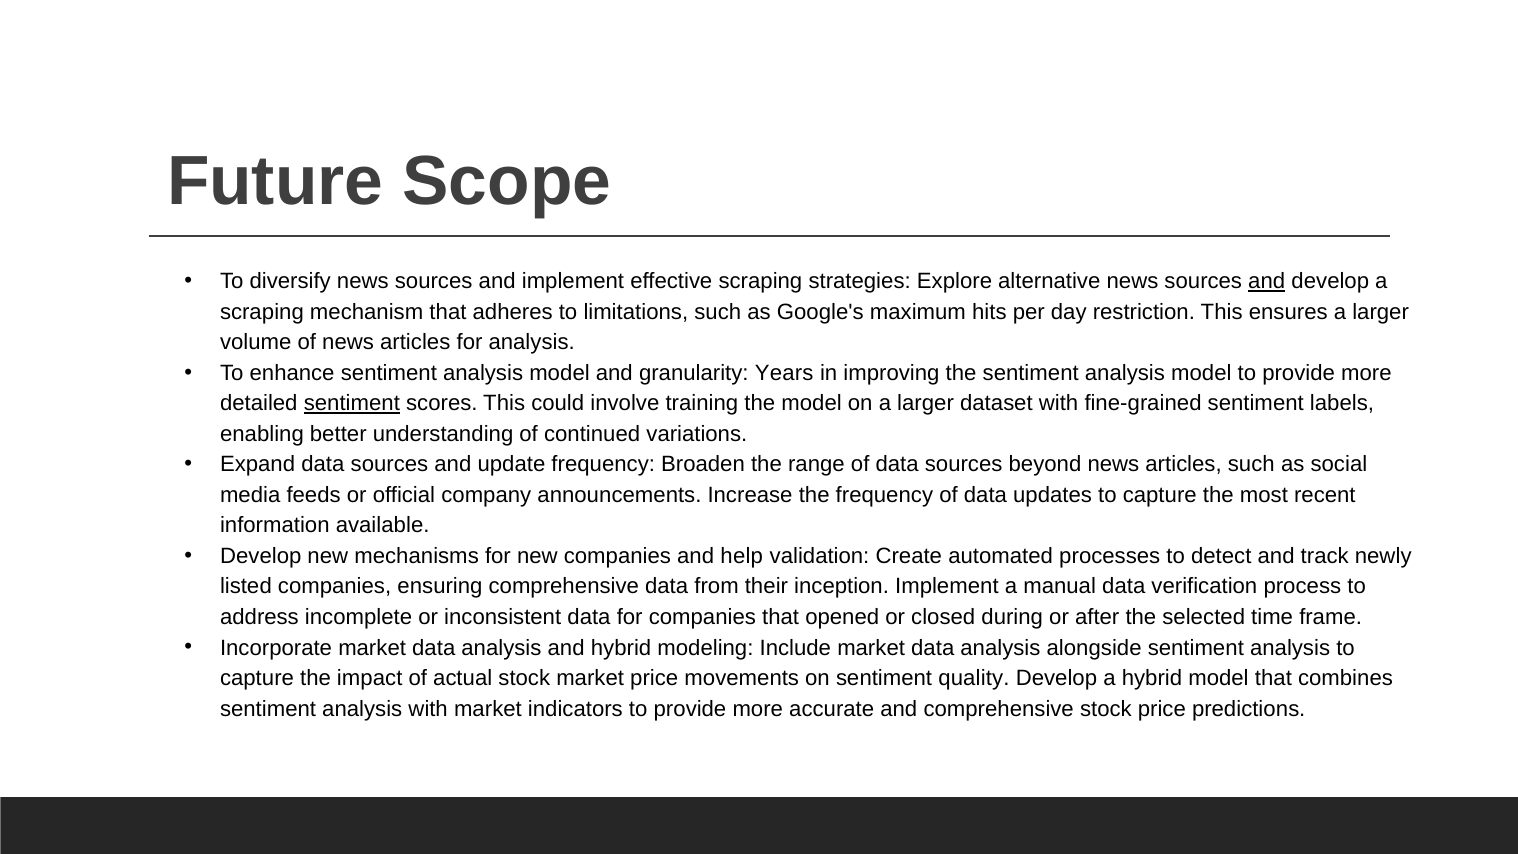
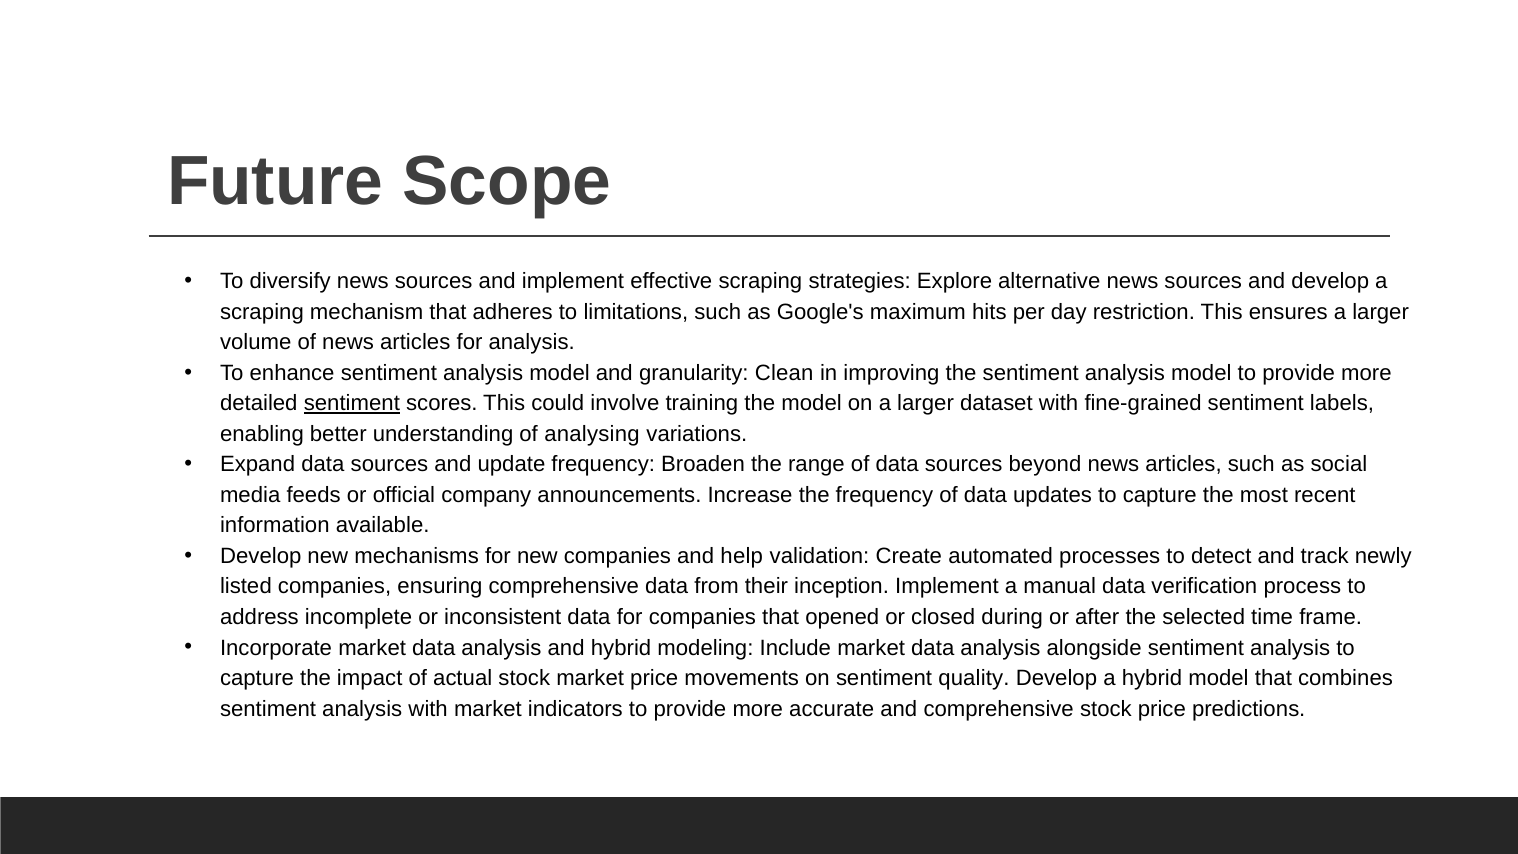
and underline: present -> none (1267, 281)
Years: Years -> Clean (784, 373)
continued: continued -> analysing (592, 434)
